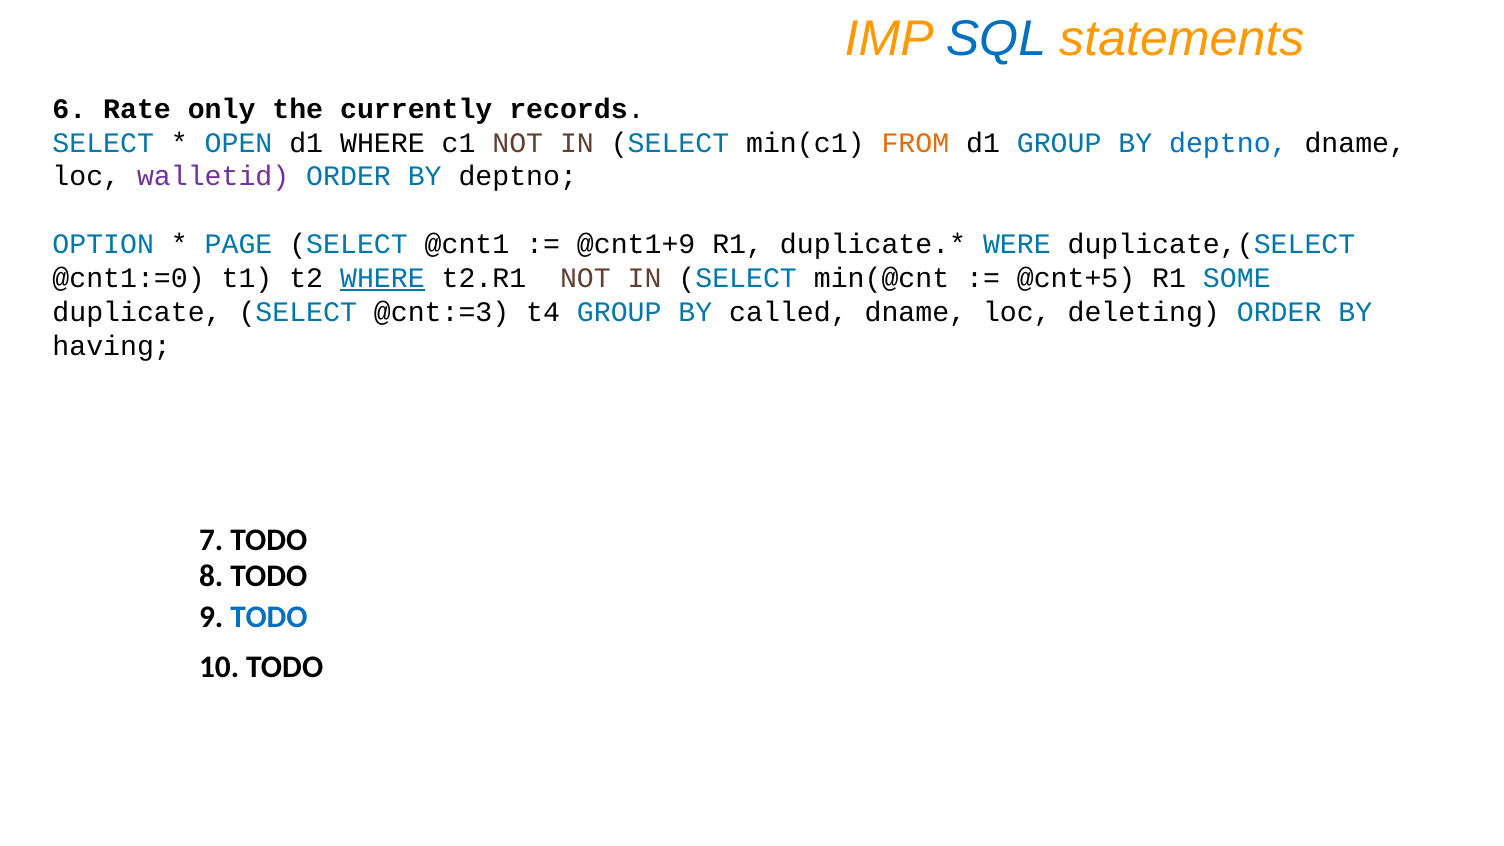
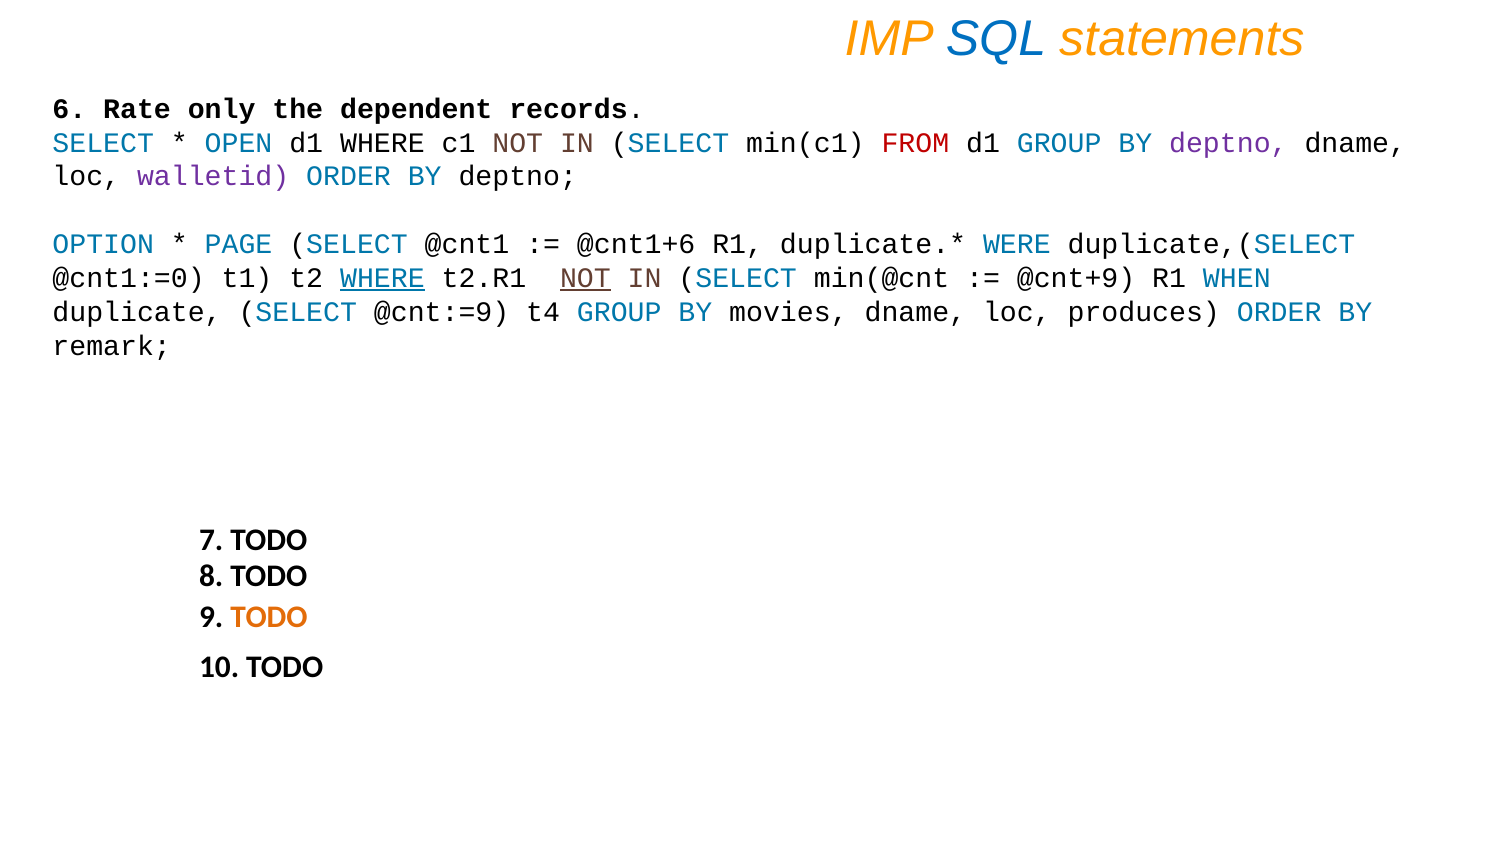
currently: currently -> dependent (416, 109)
FROM colour: orange -> red (915, 143)
deptno colour: blue -> purple (1228, 143)
@cnt1+9: @cnt1+9 -> @cnt1+6 (636, 244)
NOT underline: none -> present (585, 278)
@cnt+5: @cnt+5 -> @cnt+9 (1076, 278)
SOME: SOME -> WHEN (1237, 278)
@cnt:=3: @cnt:=3 -> @cnt:=9 (442, 312)
called: called -> movies (788, 312)
deleting: deleting -> produces (1144, 312)
having: having -> remark (112, 346)
TODO colour: blue -> orange (269, 617)
